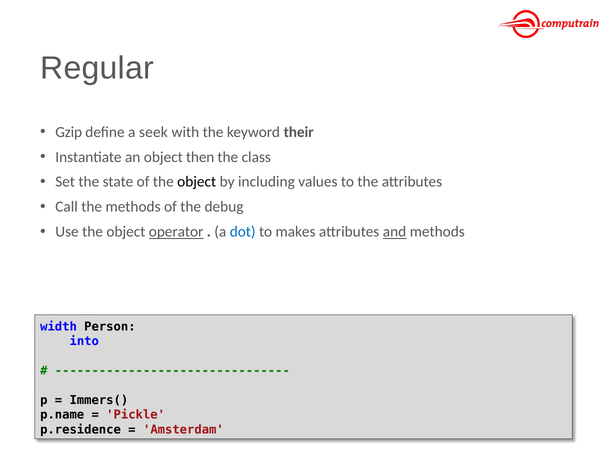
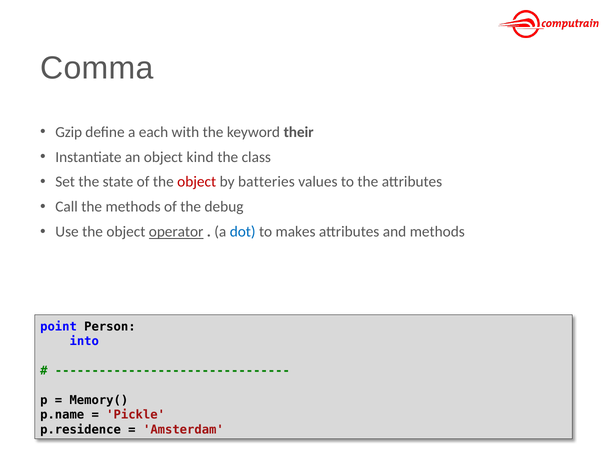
Regular: Regular -> Comma (97, 68)
seek: seek -> each (154, 132)
then: then -> kind (200, 157)
object colour: black -> red (197, 182)
including: including -> batteries (266, 182)
and underline: present -> none (395, 232)
width: width -> point (59, 327)
Immers(: Immers( -> Memory( (99, 400)
